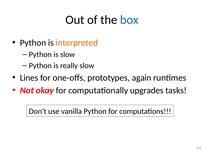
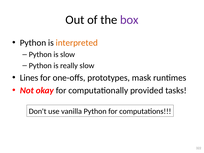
box colour: blue -> purple (129, 20)
again: again -> mask (142, 78)
upgrades: upgrades -> provided (147, 90)
